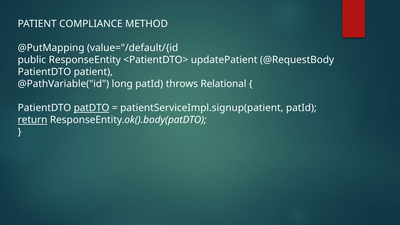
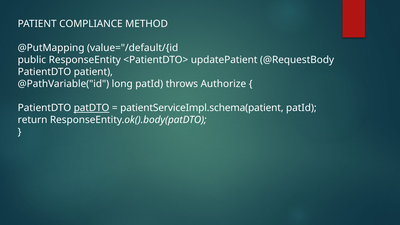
Relational: Relational -> Authorize (223, 84)
patientServiceImpl.signup(patient: patientServiceImpl.signup(patient -> patientServiceImpl.schema(patient (202, 108)
return underline: present -> none (33, 120)
